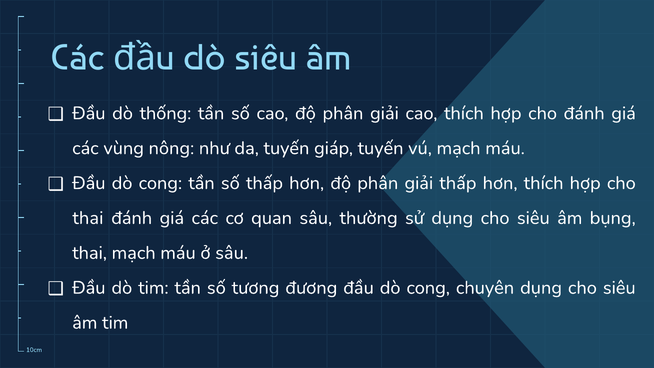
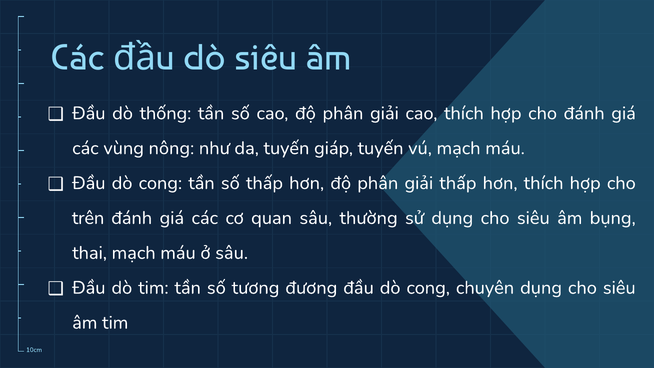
thai: thai -> trên (88, 218)
